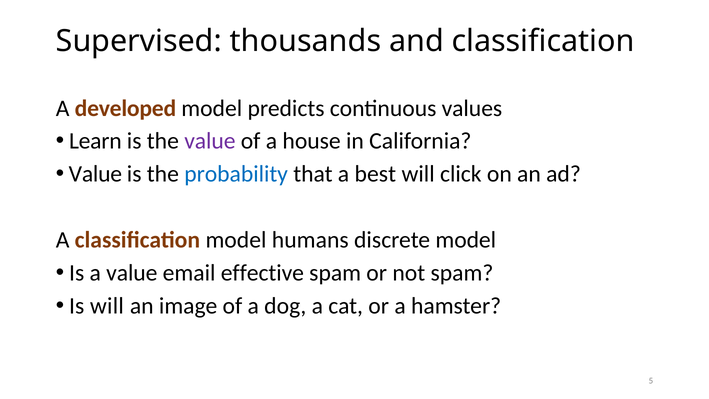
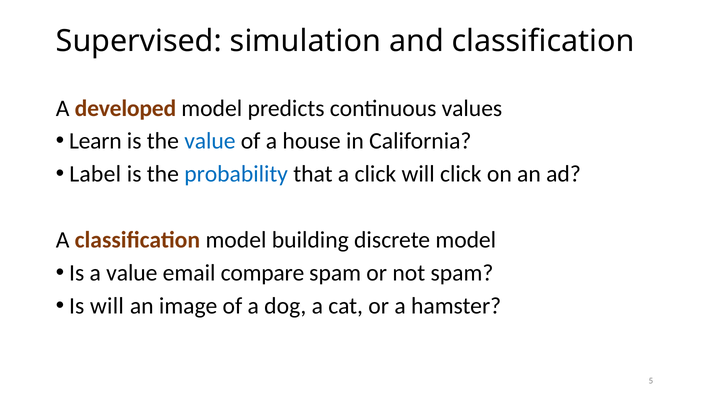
thousands: thousands -> simulation (306, 41)
value colour: purple -> blue (210, 141)
Value: Value -> Label (95, 174)
a best: best -> click (375, 174)
humans: humans -> building (310, 240)
effective: effective -> compare (262, 273)
